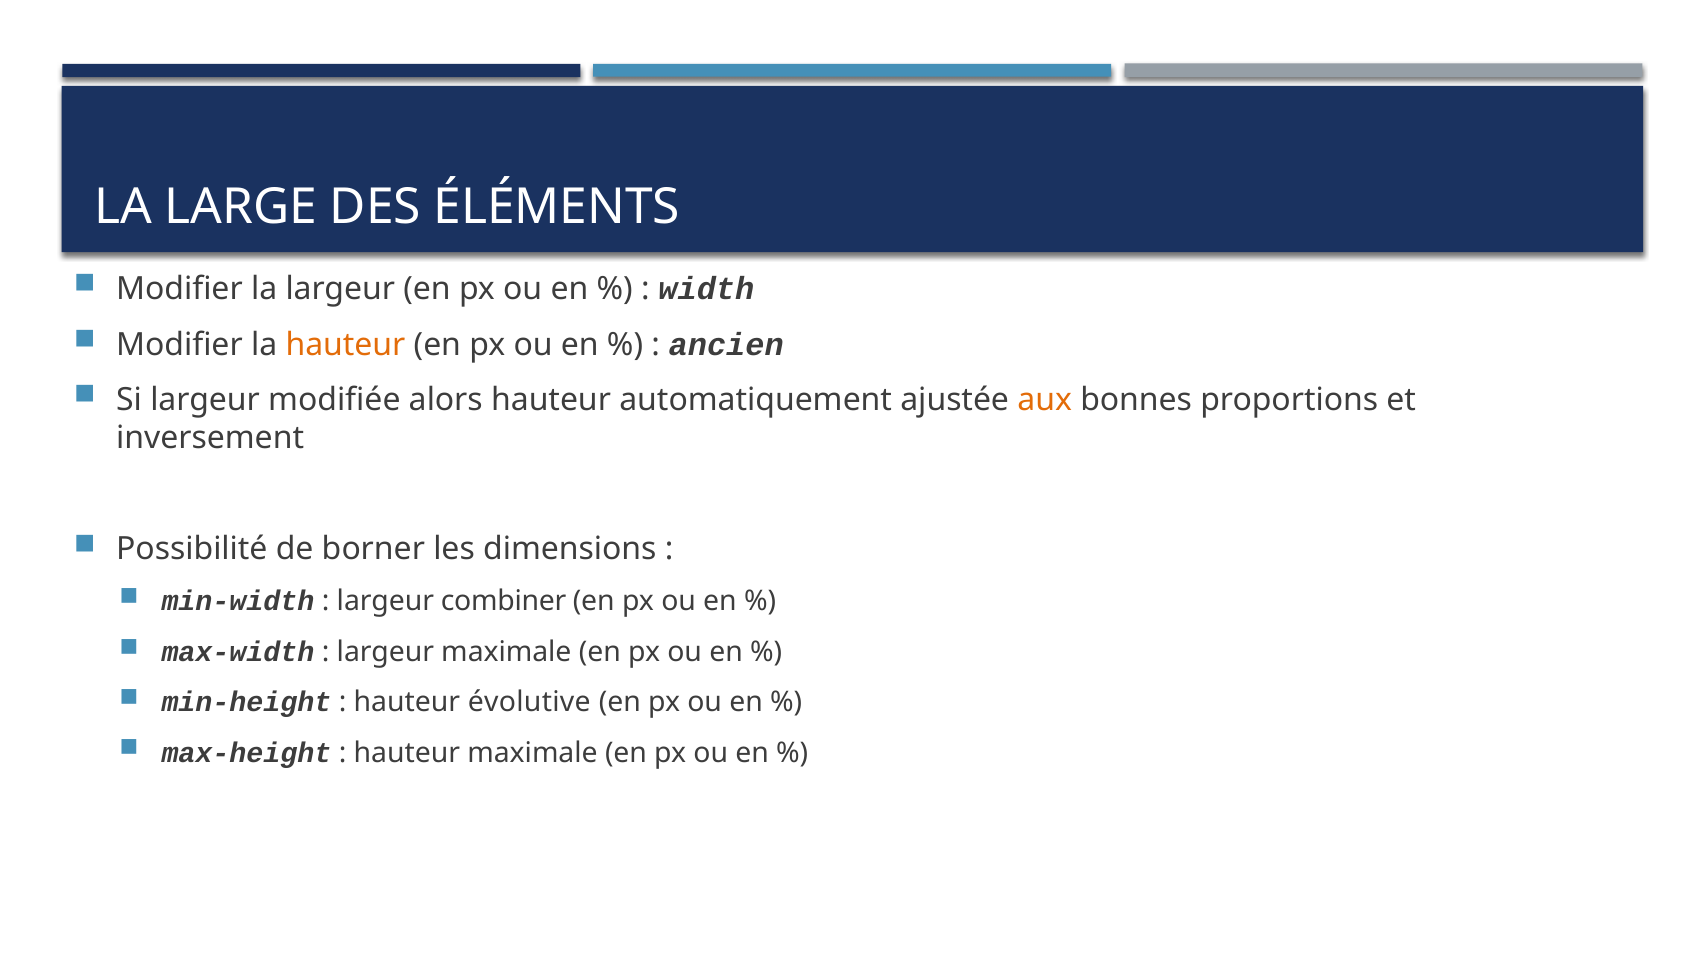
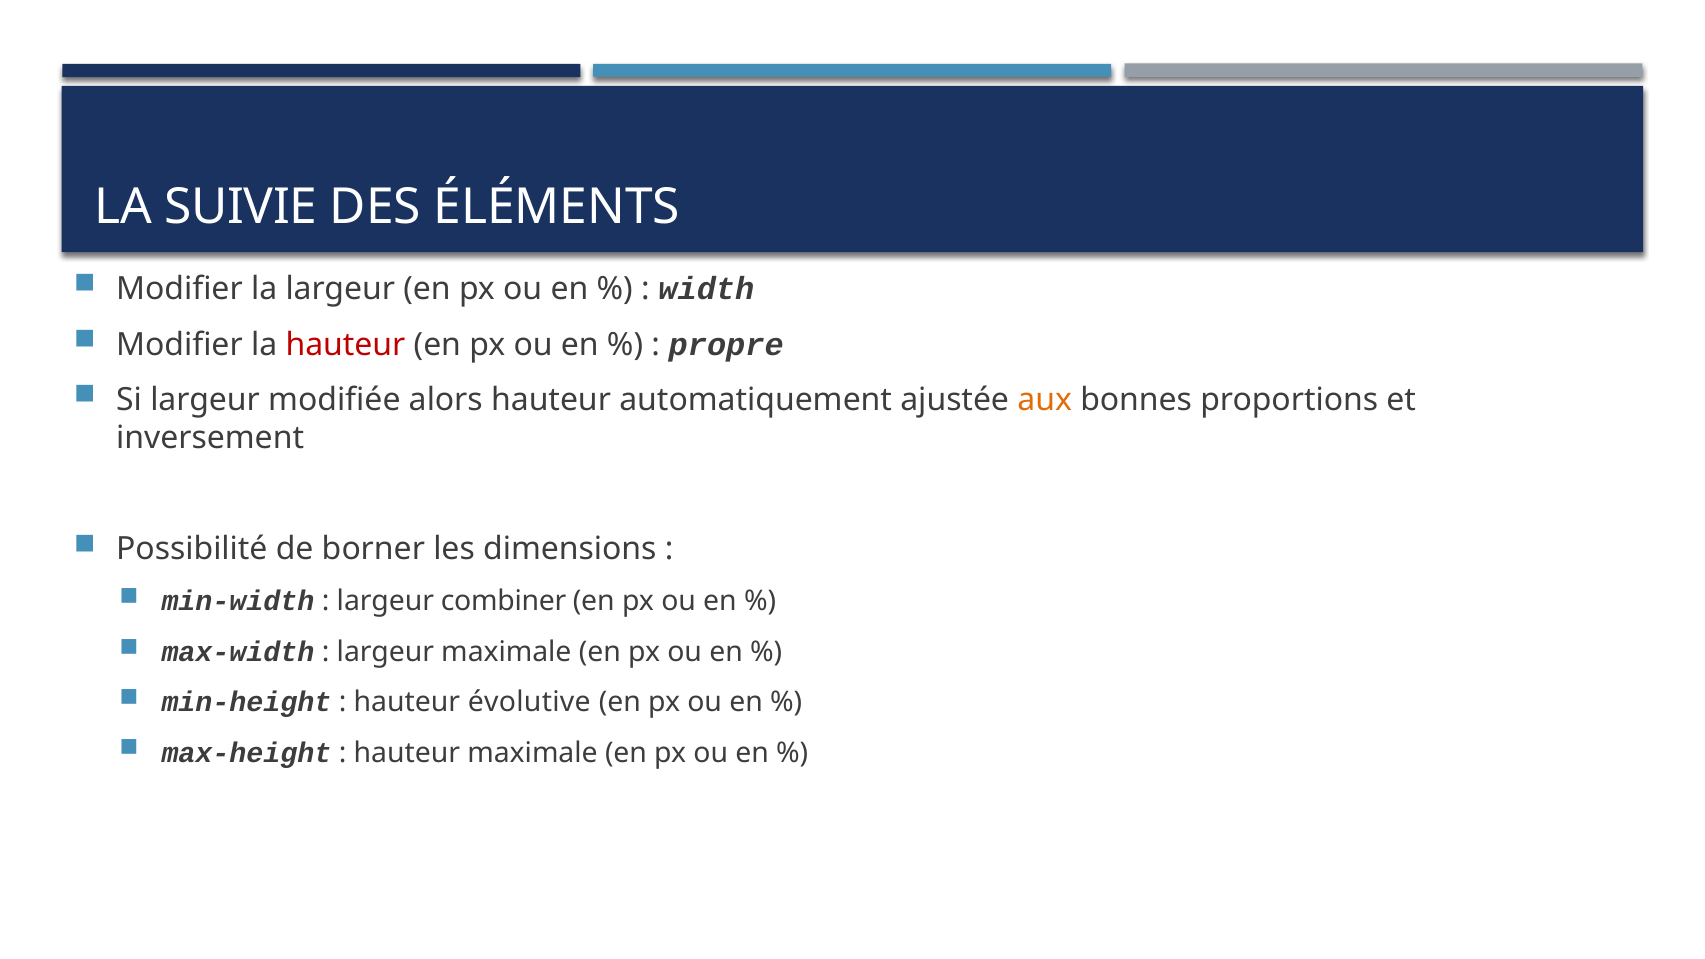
LARGE: LARGE -> SUIVIE (241, 207)
hauteur colour: orange -> red (345, 345)
ancien: ancien -> propre (726, 345)
